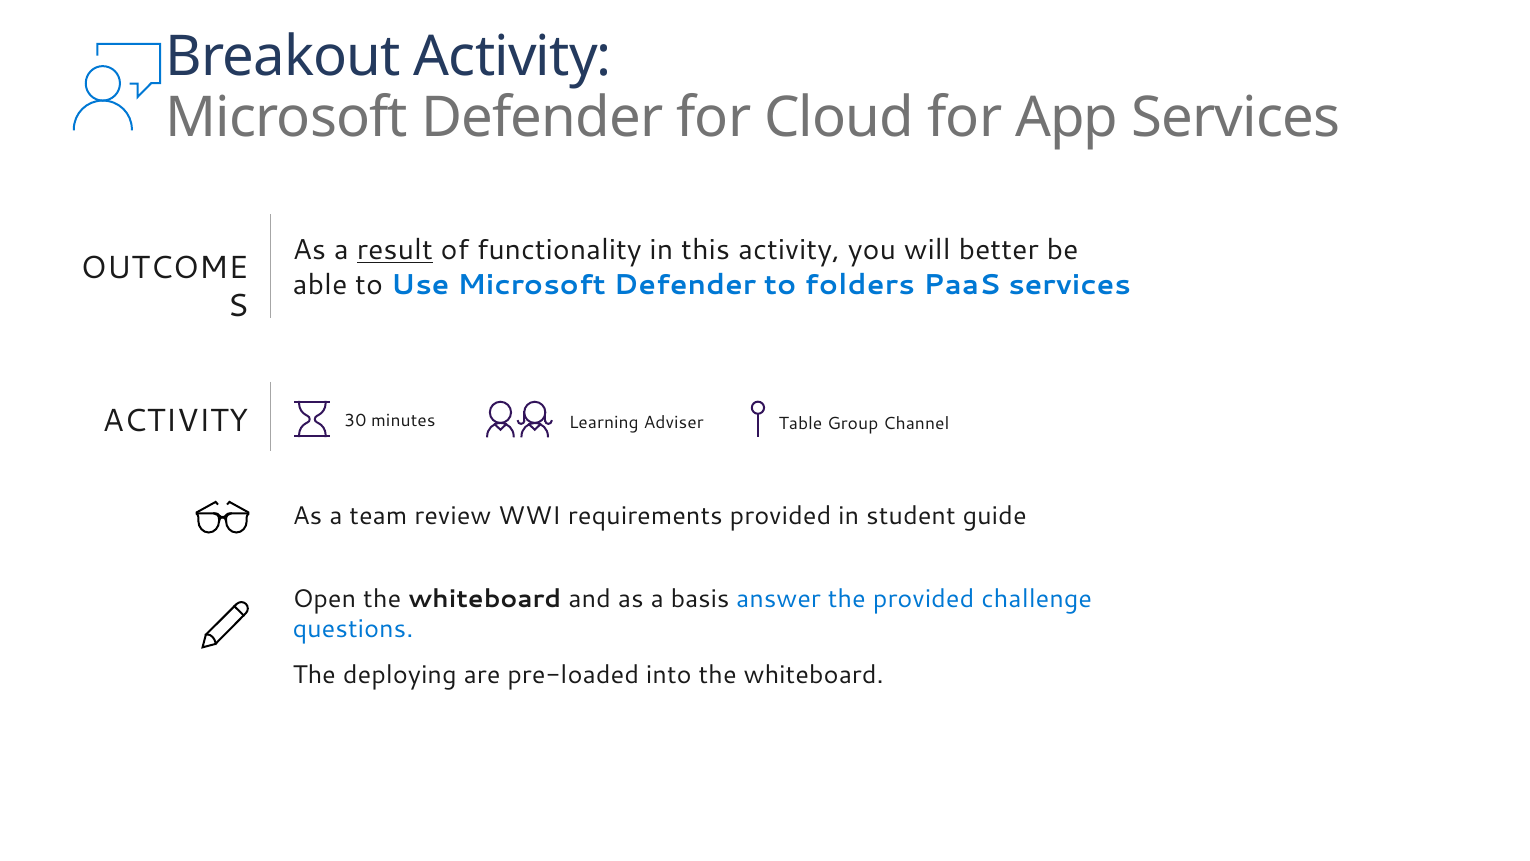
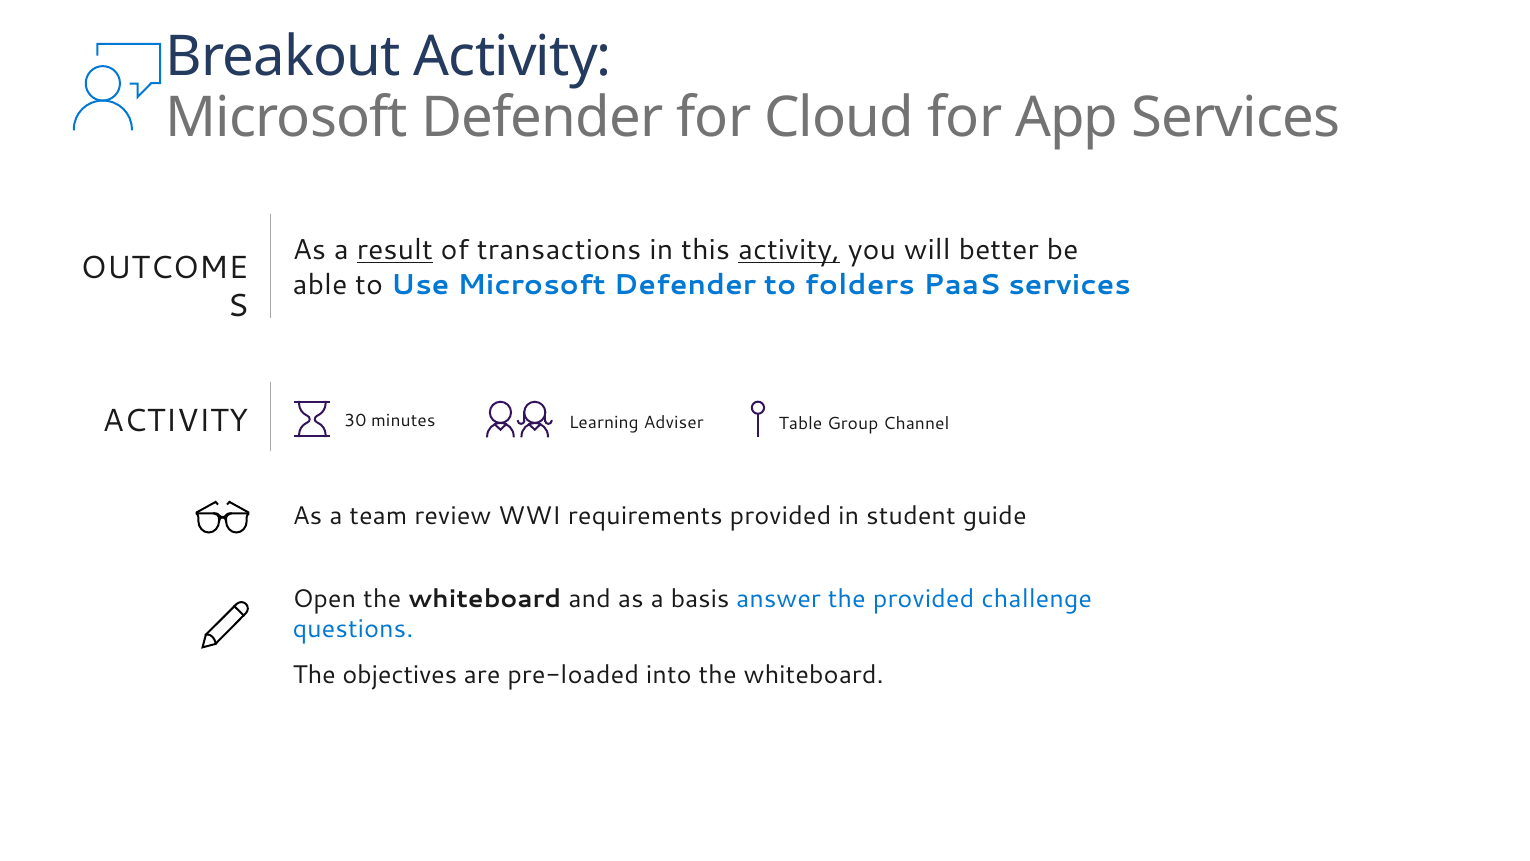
functionality: functionality -> transactions (559, 250)
activity underline: none -> present (789, 250)
deploying: deploying -> objectives (400, 675)
